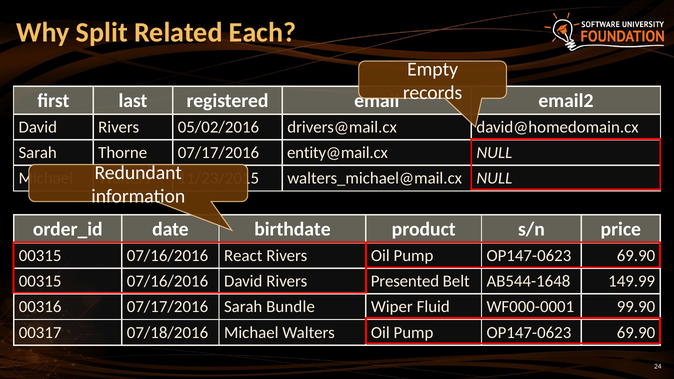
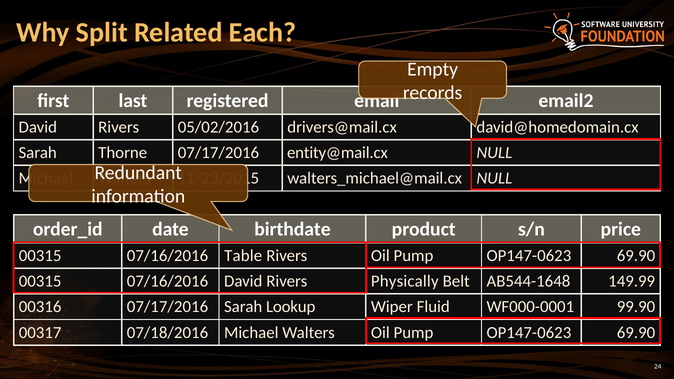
React: React -> Table (243, 256)
Presented: Presented -> Physically (405, 281)
Bundle: Bundle -> Lookup (291, 307)
